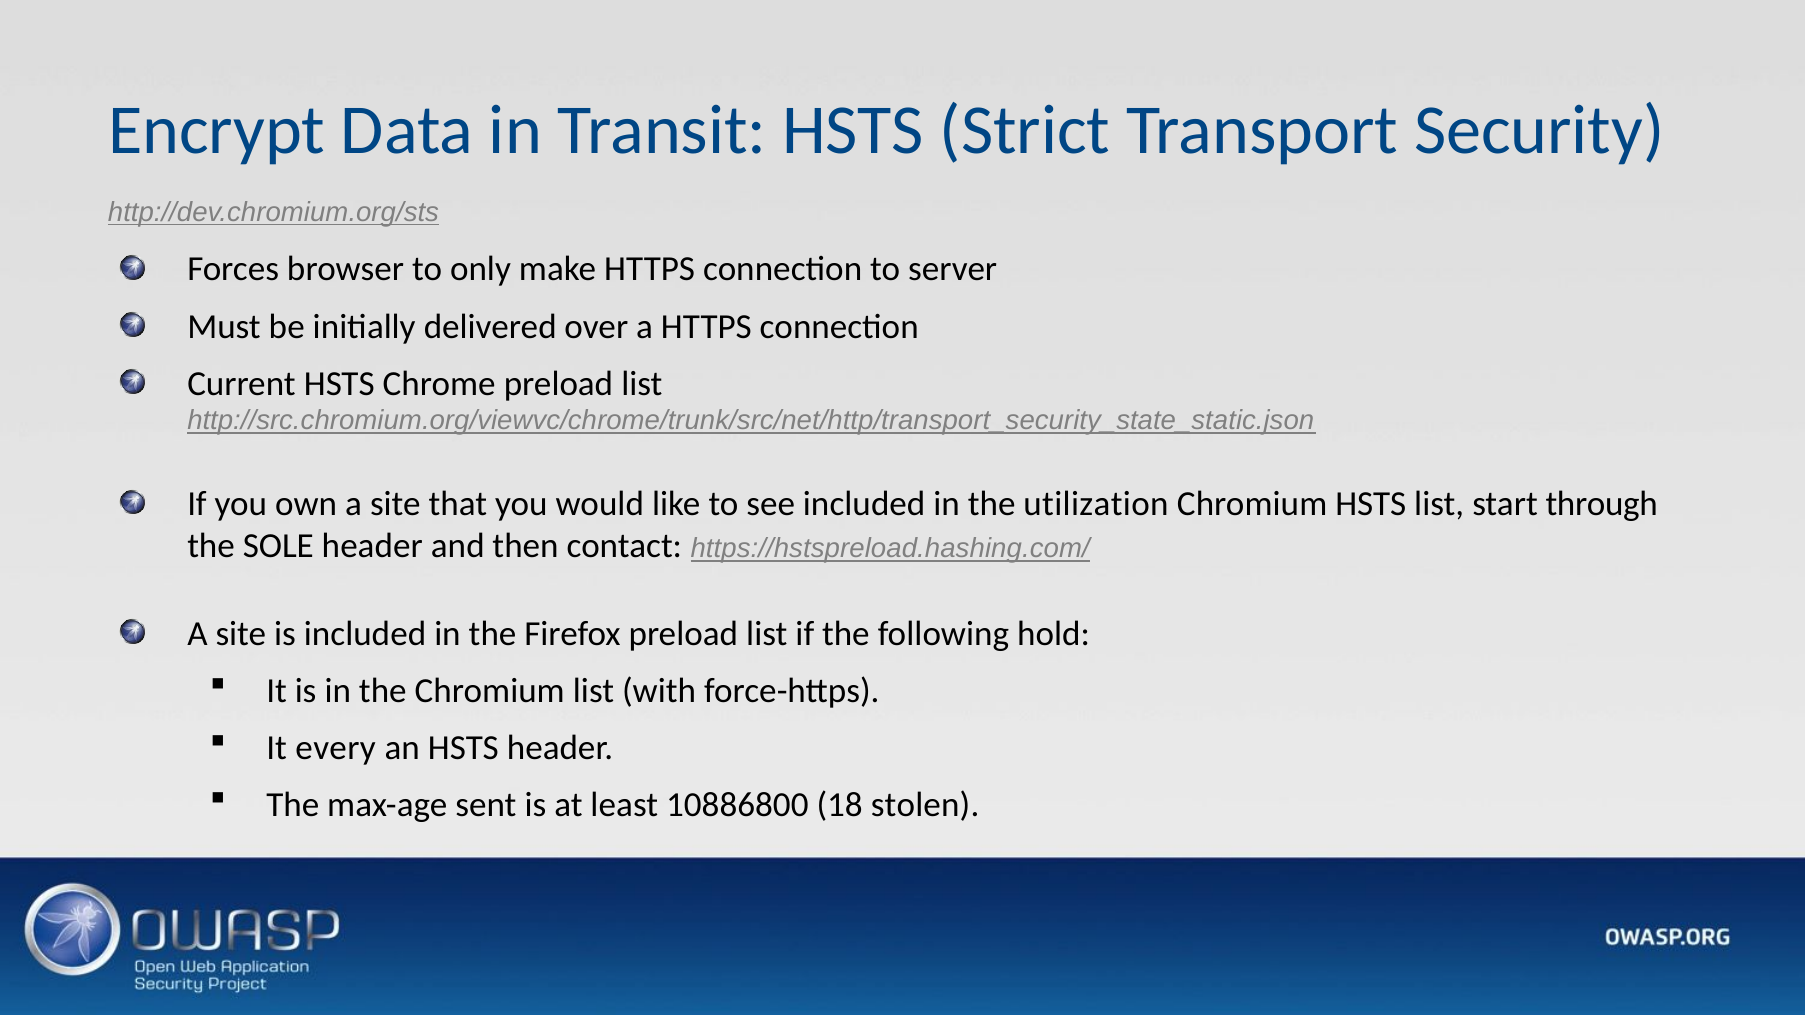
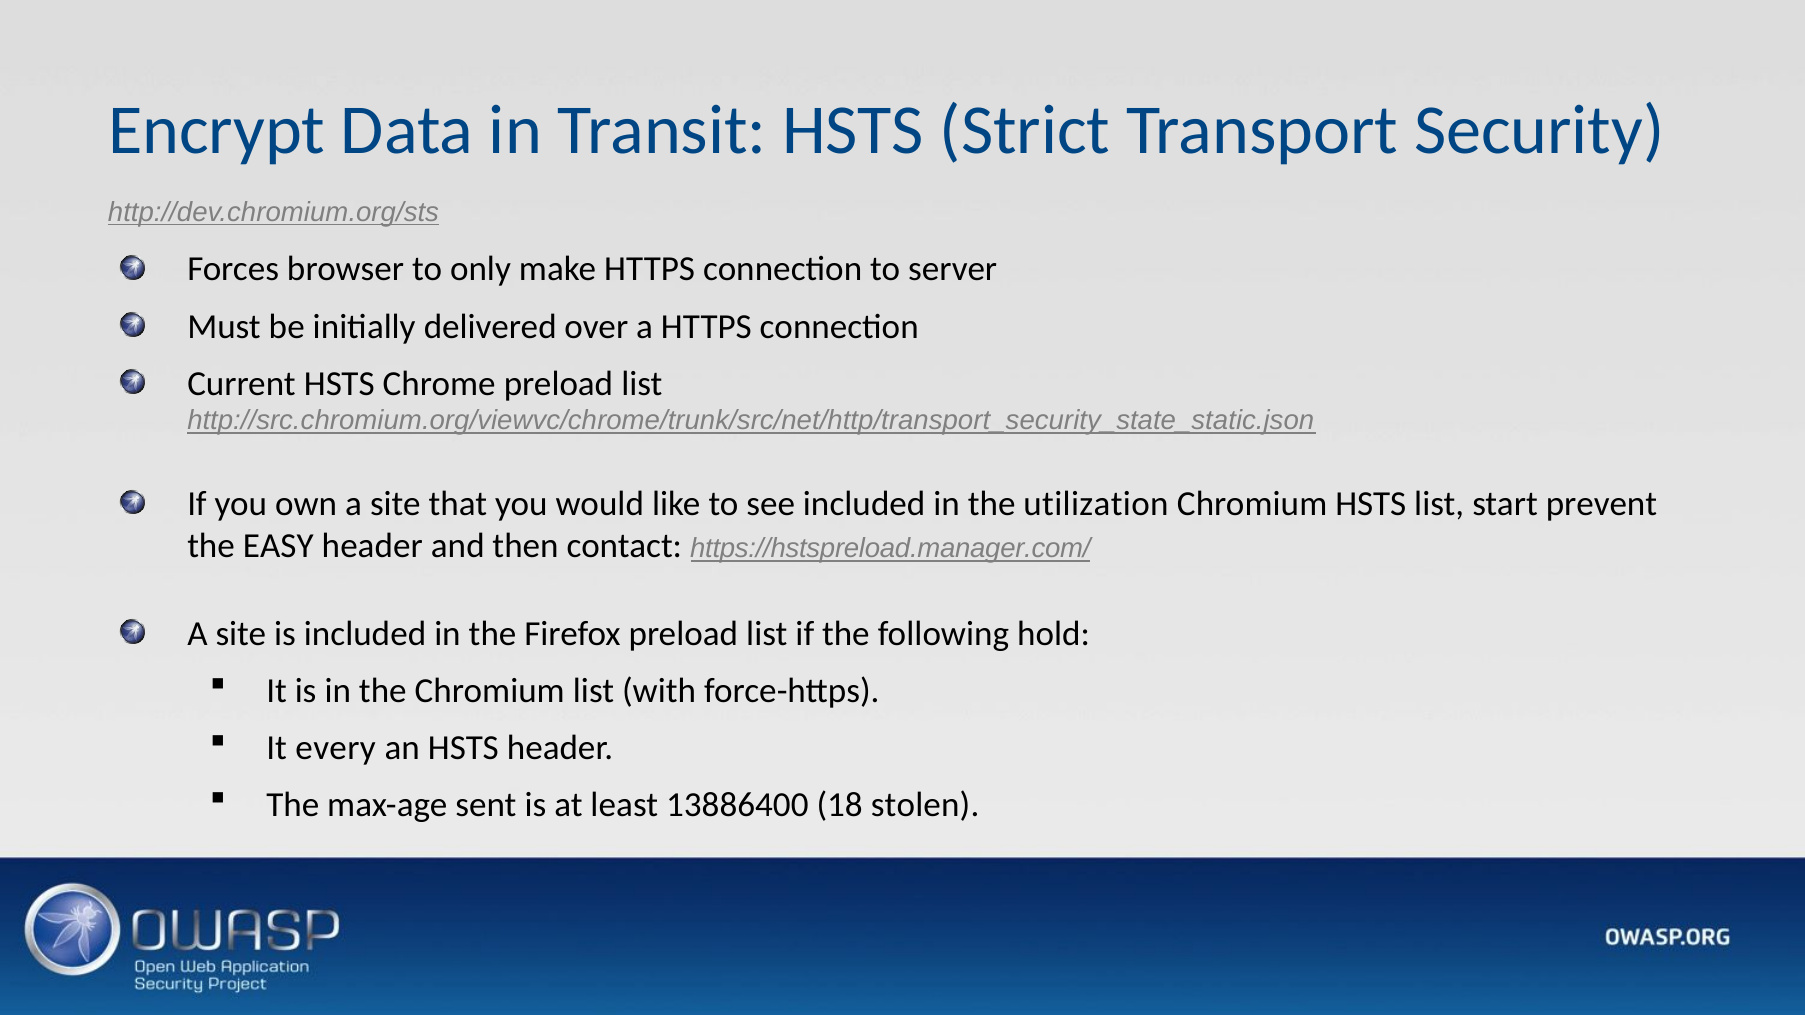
through: through -> prevent (1601, 504)
SOLE: SOLE -> EASY (278, 546)
https://hstspreload.hashing.com/: https://hstspreload.hashing.com/ -> https://hstspreload.manager.com/ (890, 549)
10886800: 10886800 -> 13886400 (737, 805)
